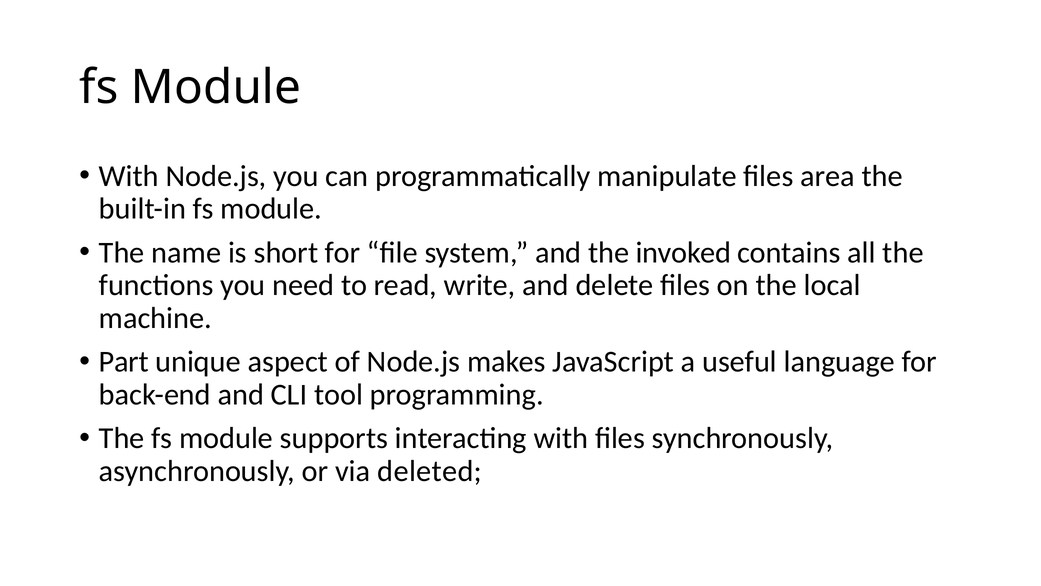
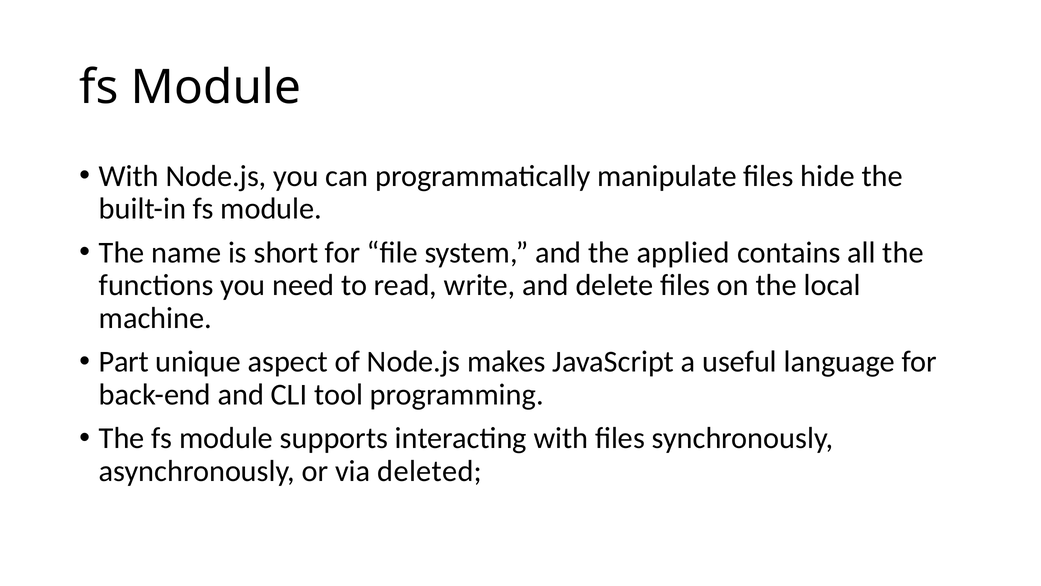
area: area -> hide (827, 176)
invoked: invoked -> applied (683, 252)
